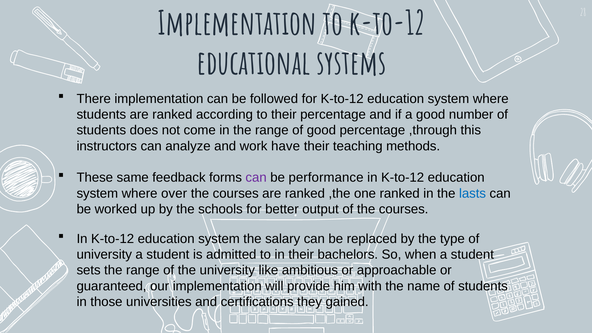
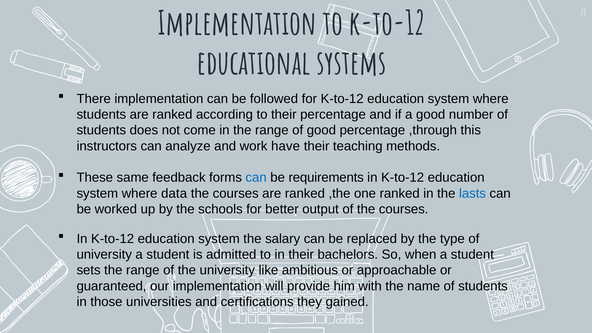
can colour: purple -> blue (256, 178)
performance: performance -> requirements (326, 178)
over: over -> data (174, 193)
